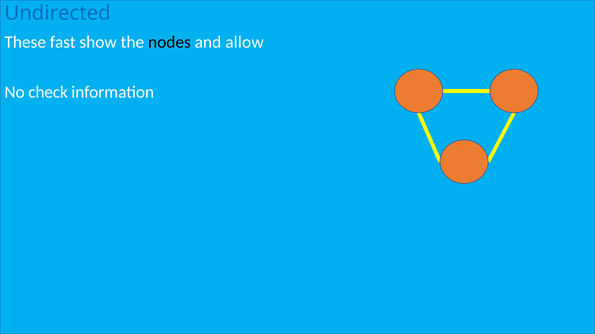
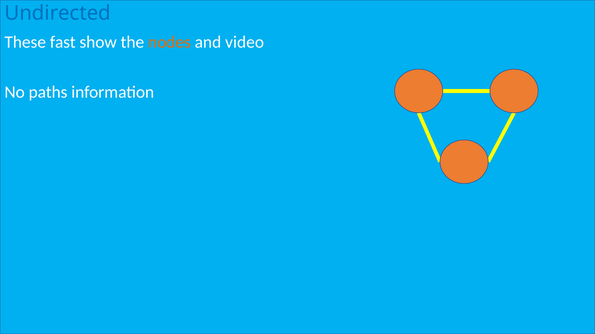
nodes colour: black -> orange (169, 42)
allow: allow -> video (245, 42)
check: check -> paths (48, 92)
